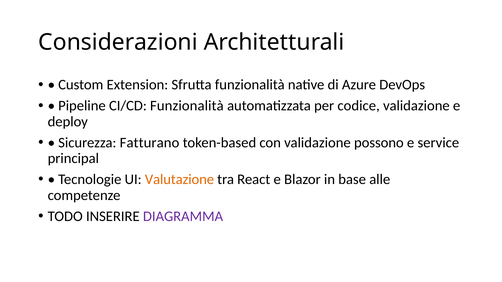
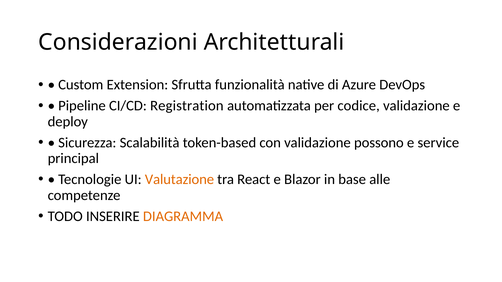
CI/CD Funzionalità: Funzionalità -> Registration (187, 106)
Fatturano: Fatturano -> Scalabilità (150, 143)
DIAGRAMMA colour: purple -> orange (183, 217)
